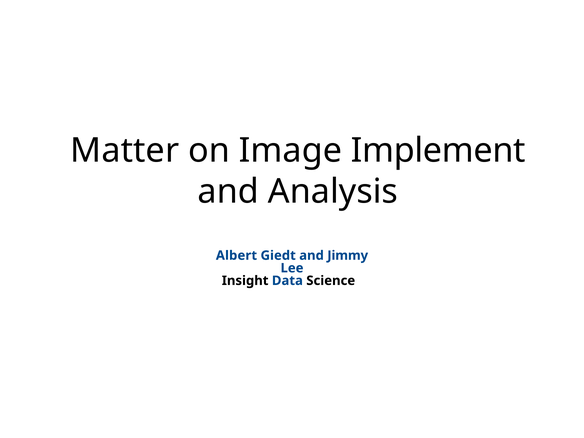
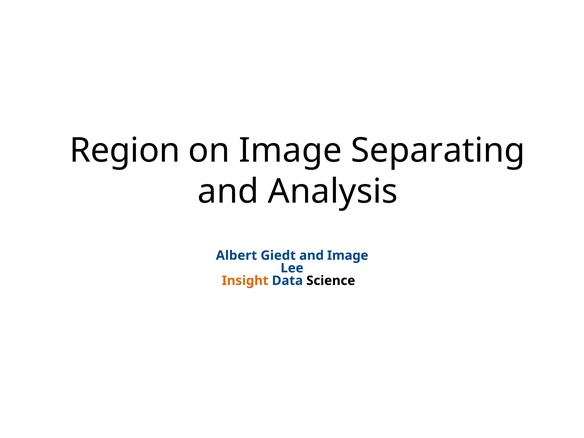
Matter: Matter -> Region (125, 150)
Implement: Implement -> Separating (438, 150)
and Jimmy: Jimmy -> Image (348, 255)
Insight colour: black -> orange (245, 281)
